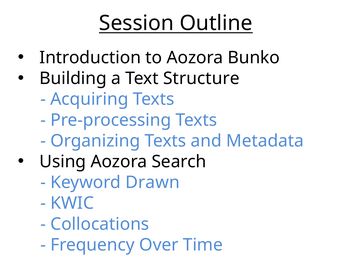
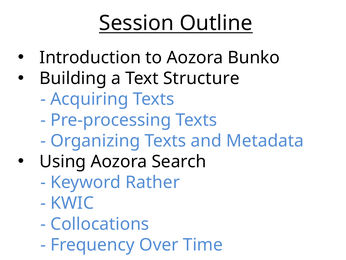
Drawn: Drawn -> Rather (153, 182)
